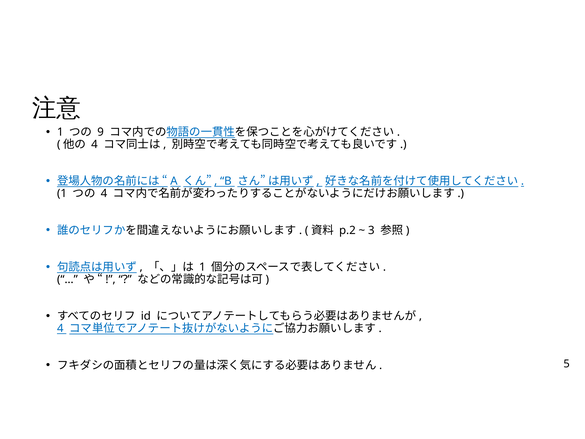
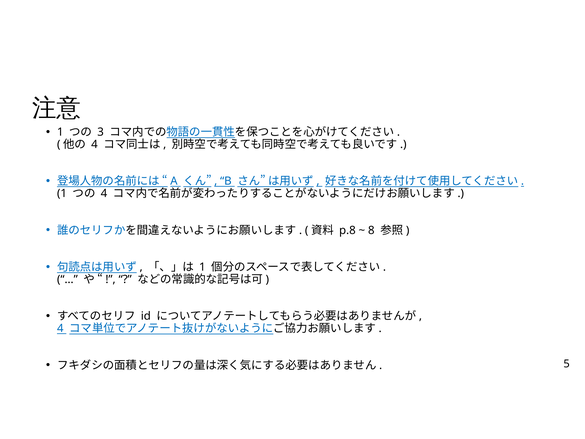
9: 9 -> 3 (101, 132)
p.2: p.2 -> p.8 (347, 230)
3: 3 -> 8 (371, 230)
